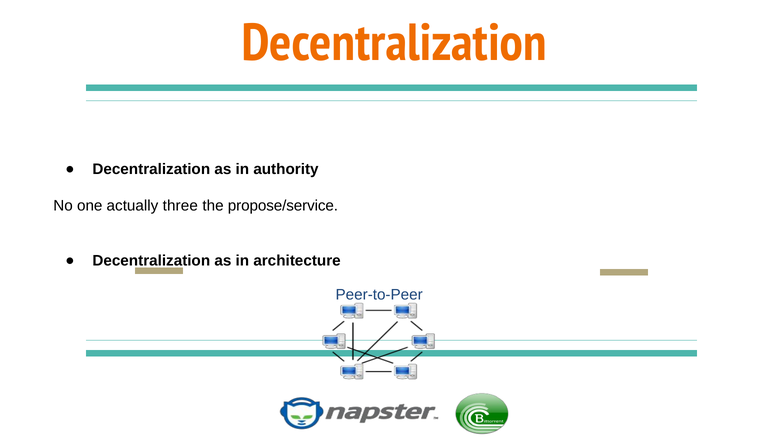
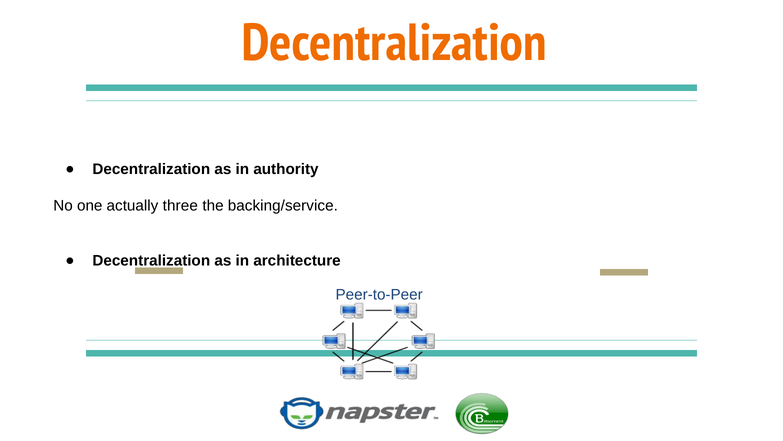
propose/service: propose/service -> backing/service (283, 206)
